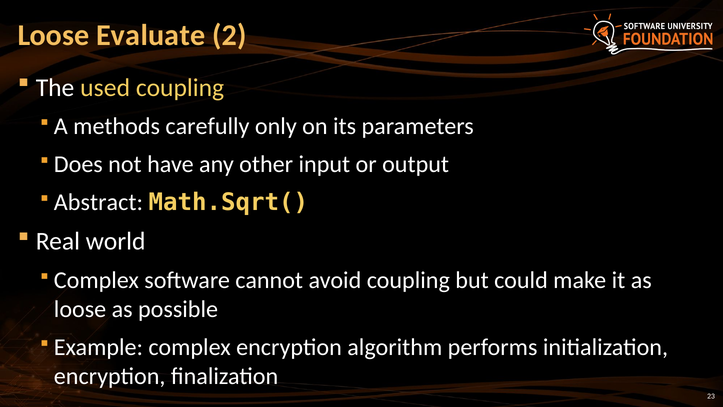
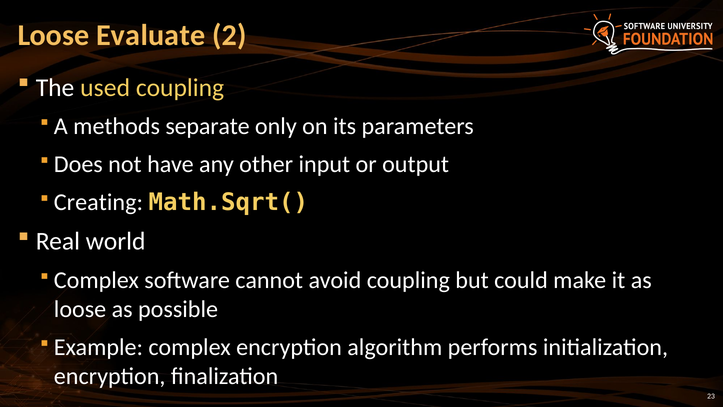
carefully: carefully -> separate (208, 126)
Abstract: Abstract -> Creating (98, 202)
